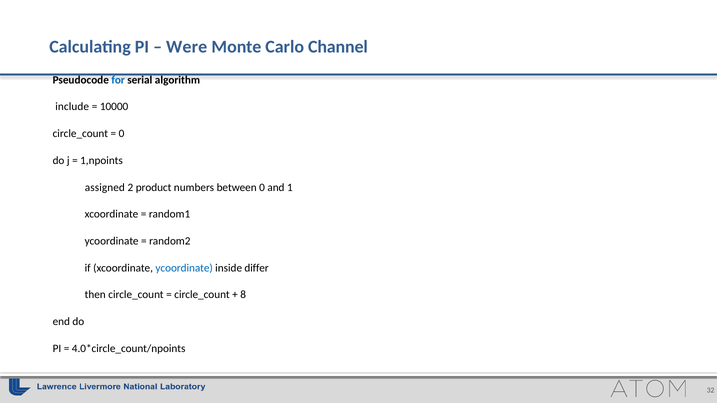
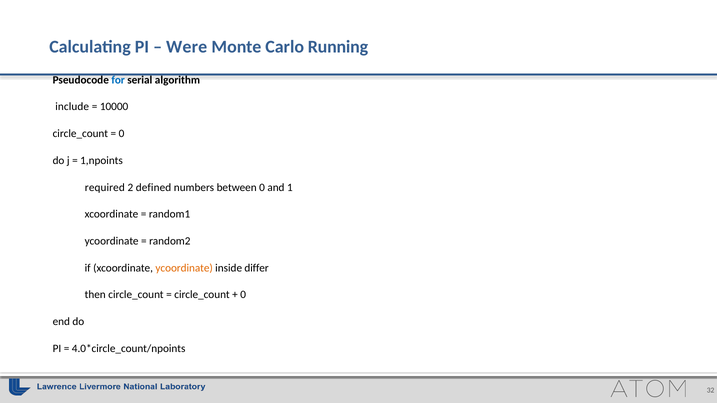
Channel: Channel -> Running (338, 47)
assigned: assigned -> required (105, 187)
product: product -> defined (154, 187)
ycoordinate colour: blue -> orange (184, 268)
8: 8 -> 0 (243, 295)
